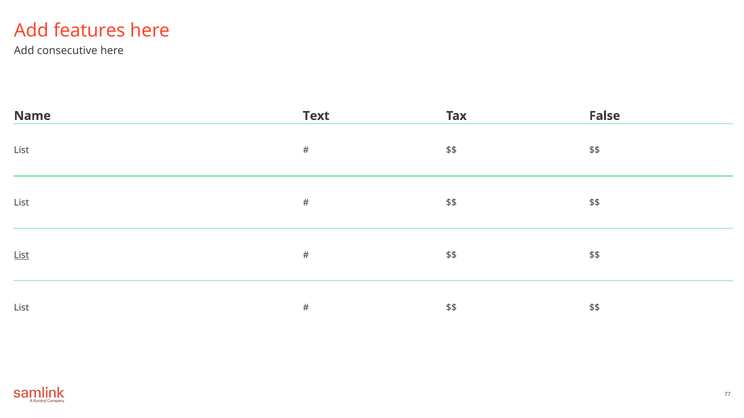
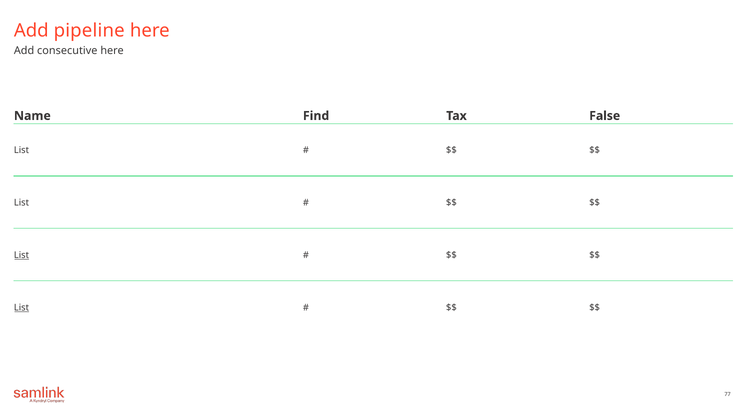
features: features -> pipeline (89, 30)
Text: Text -> Find (316, 116)
List underline: none -> present (21, 308)
